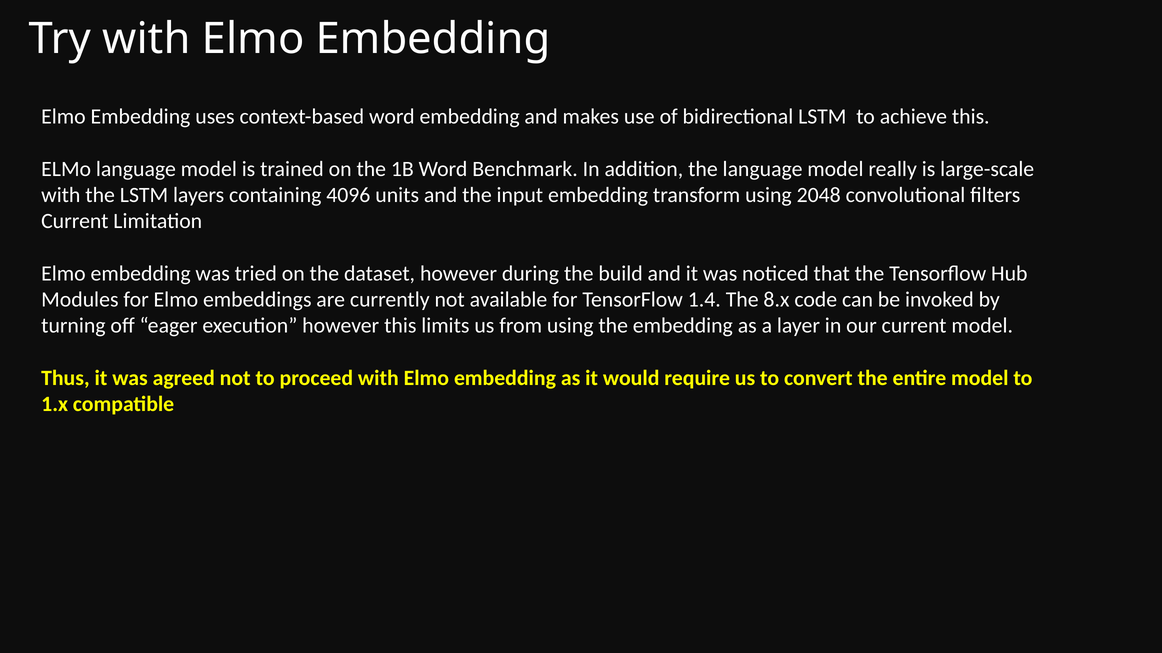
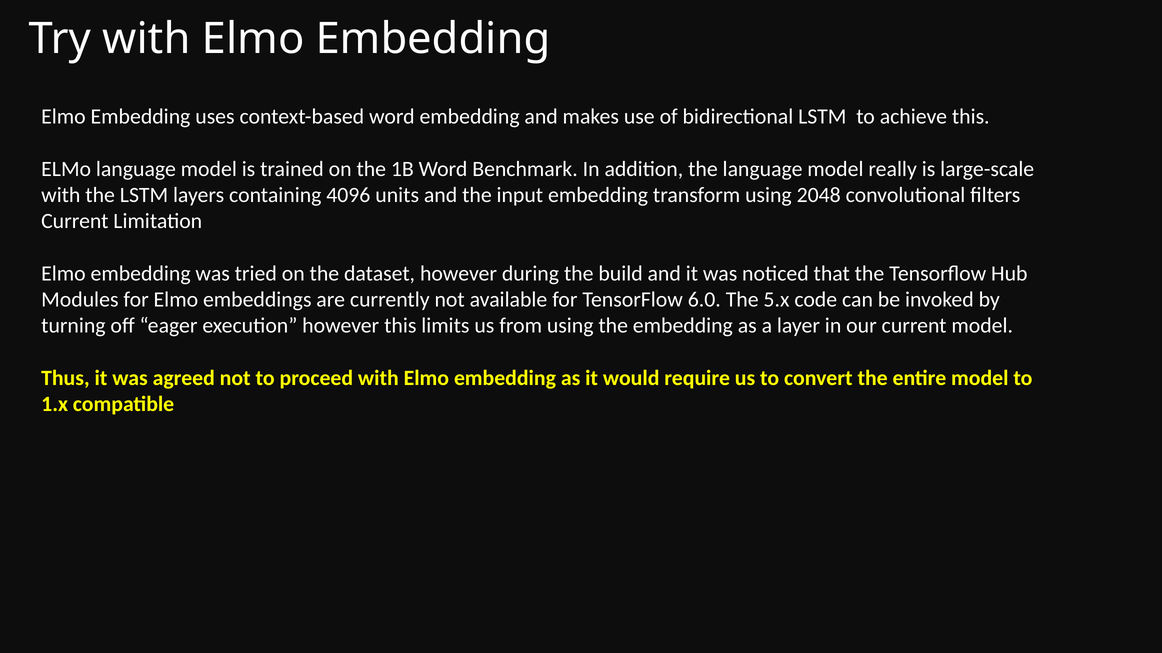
1.4: 1.4 -> 6.0 (704, 300)
8.x: 8.x -> 5.x (776, 300)
